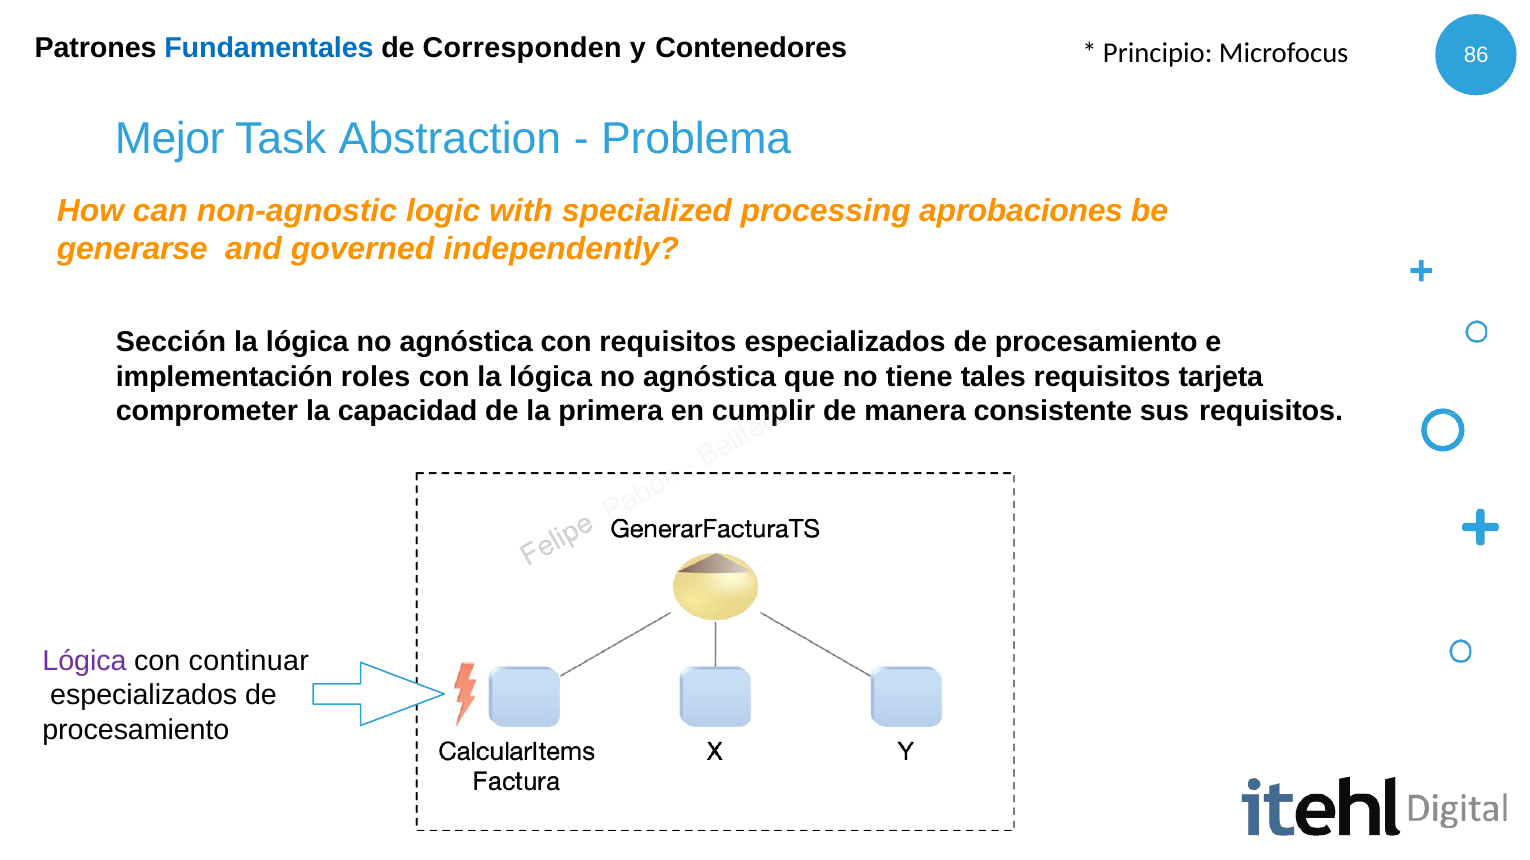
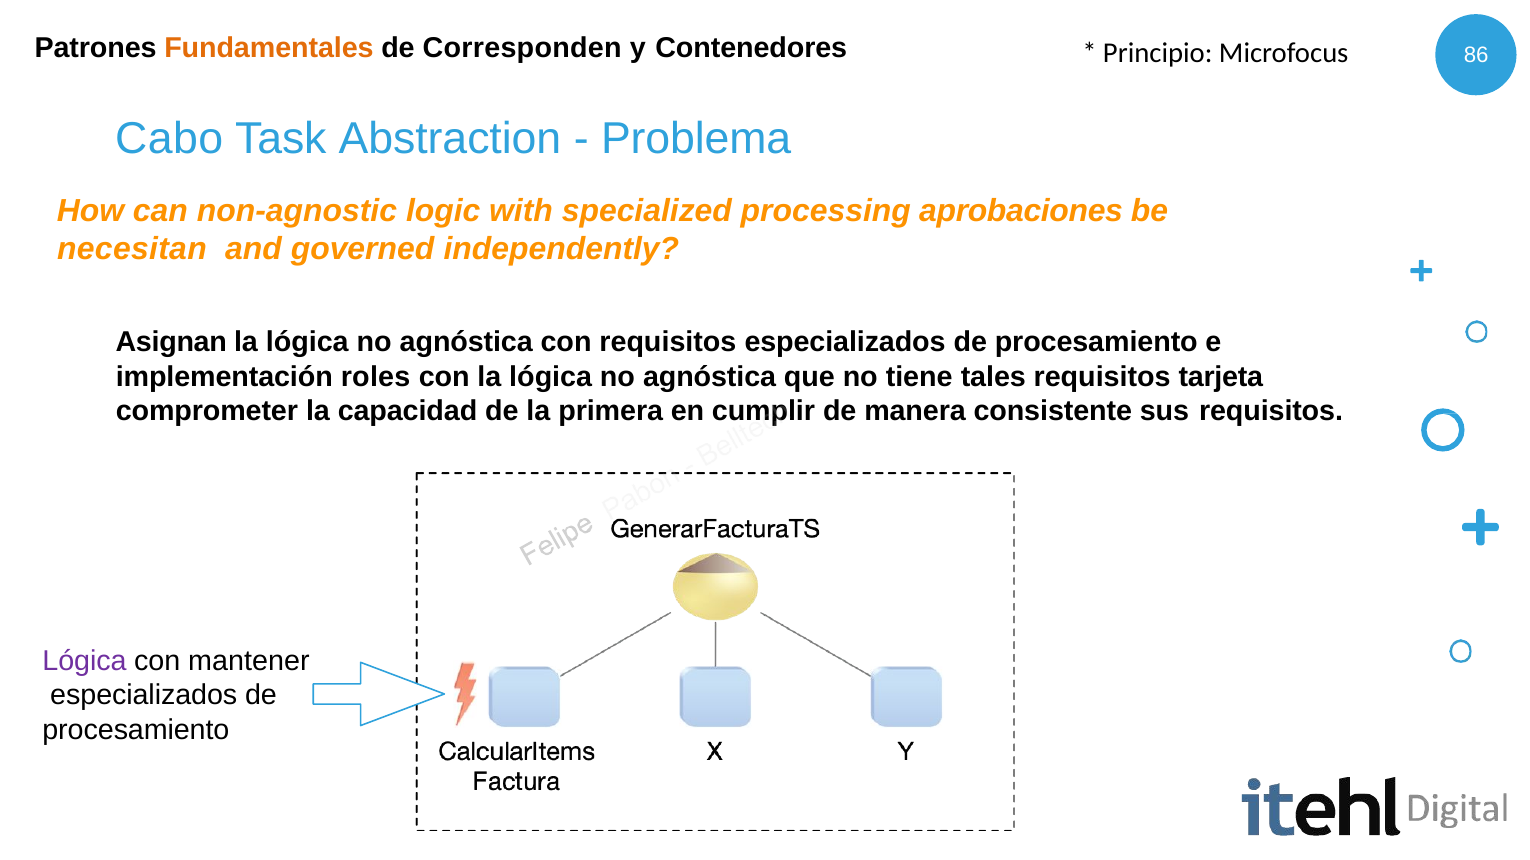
Fundamentales colour: blue -> orange (269, 48)
Mejor: Mejor -> Cabo (169, 139)
generarse: generarse -> necesitan (132, 249)
Sección: Sección -> Asignan (171, 343)
continuar: continuar -> mantener (249, 662)
